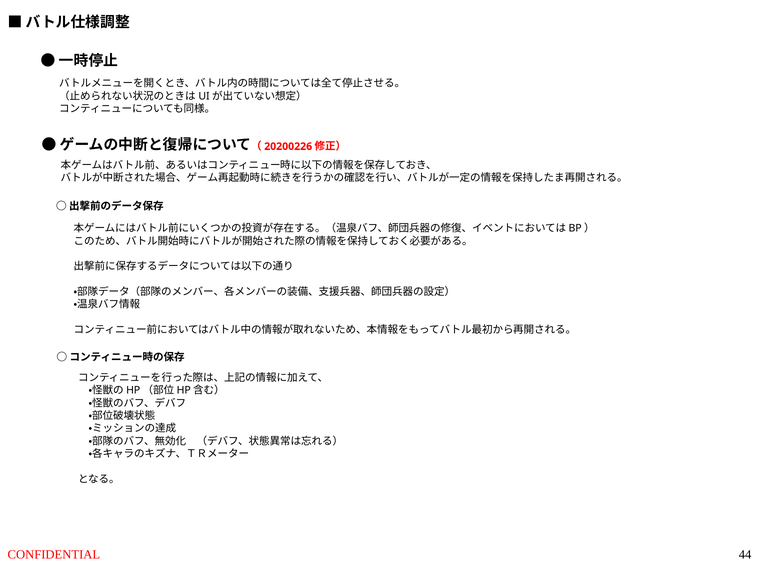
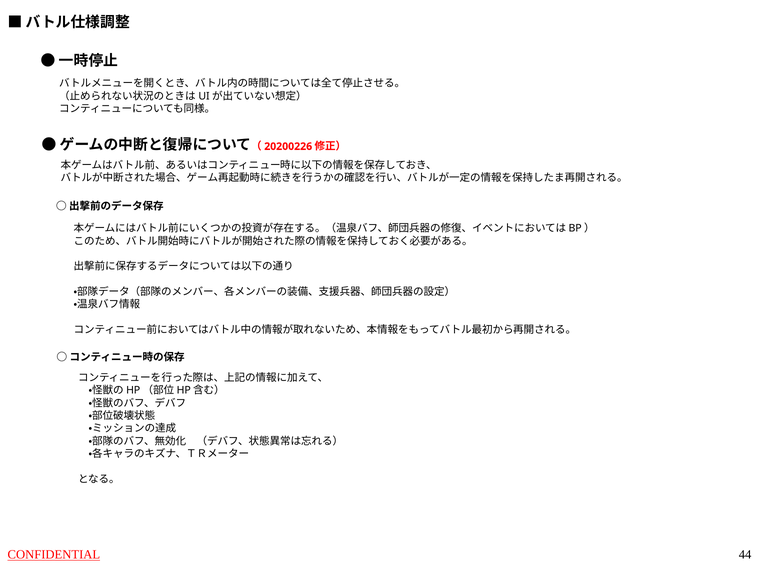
CONFIDENTIAL underline: none -> present (54, 555)
